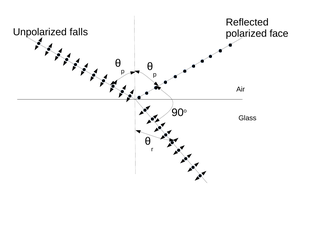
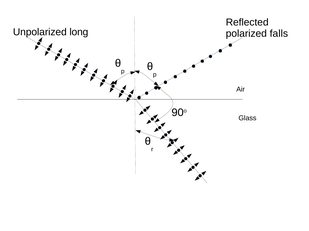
falls: falls -> long (79, 32)
face: face -> falls (279, 34)
